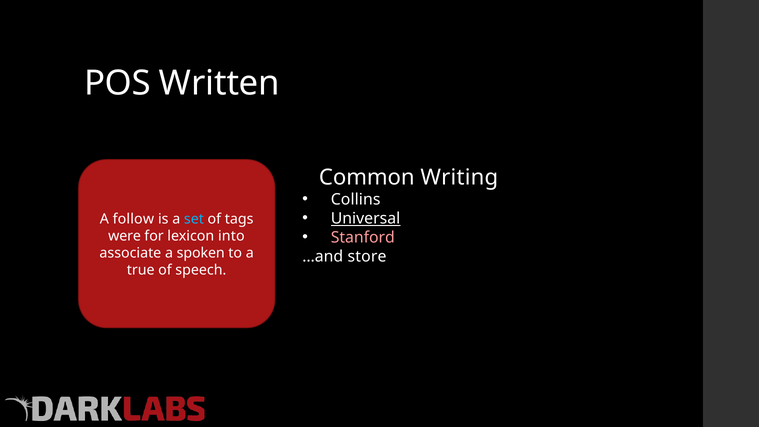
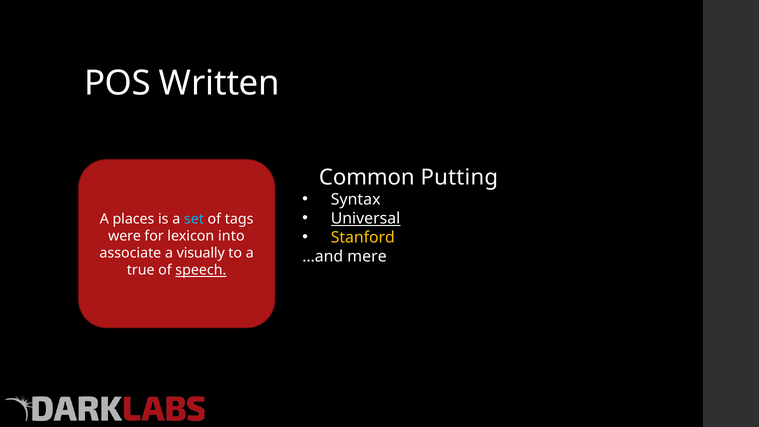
Writing: Writing -> Putting (459, 177)
Collins: Collins -> Syntax (356, 200)
follow: follow -> places (133, 219)
Stanford colour: pink -> yellow (363, 237)
spoken: spoken -> visually (201, 253)
store: store -> mere (367, 256)
speech underline: none -> present (201, 270)
